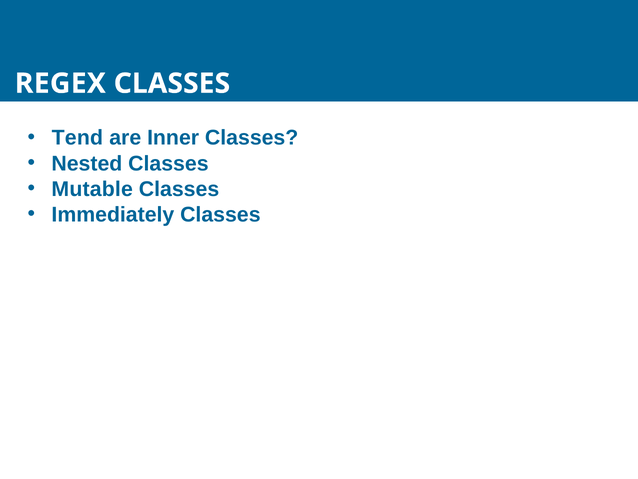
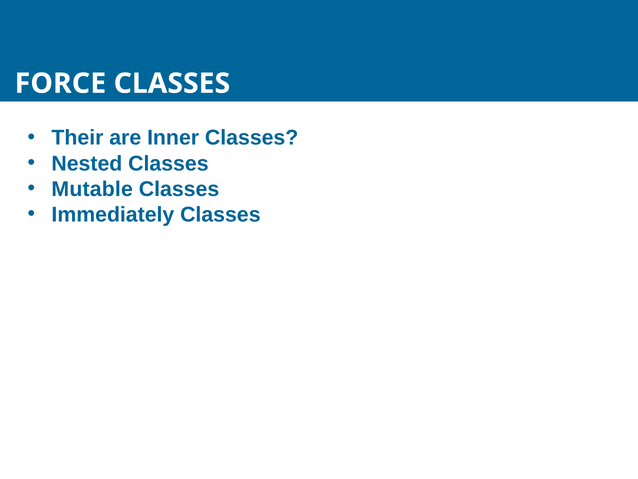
REGEX: REGEX -> FORCE (60, 83)
Tend: Tend -> Their (77, 138)
